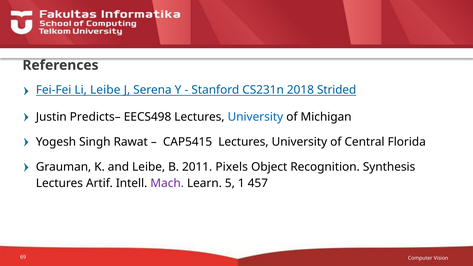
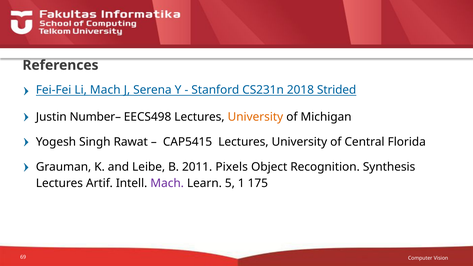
Li Leibe: Leibe -> Mach (105, 90)
Predicts–: Predicts– -> Number– (95, 117)
University colour: blue -> orange (255, 117)
457: 457 -> 175 (258, 183)
